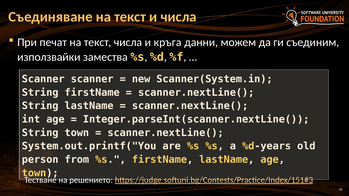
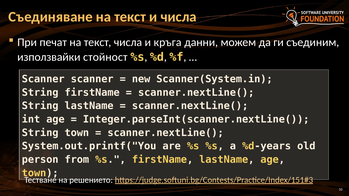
замества: замества -> стойност (105, 57)
